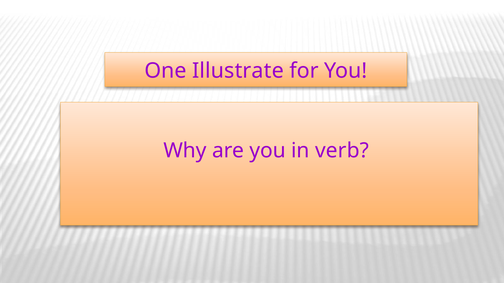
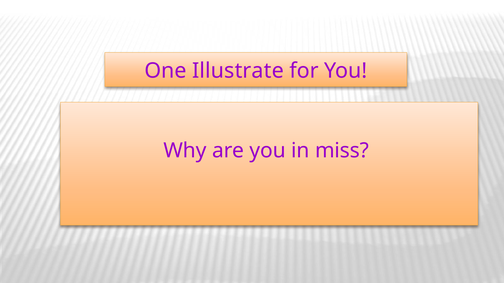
verb: verb -> miss (342, 151)
